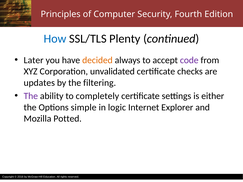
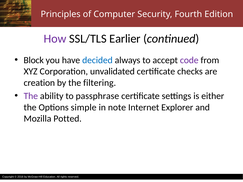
How colour: blue -> purple (55, 39)
Plenty: Plenty -> Earlier (125, 39)
Later: Later -> Block (34, 60)
decided colour: orange -> blue (97, 60)
updates: updates -> creation (39, 83)
completely: completely -> passphrase (97, 96)
logic: logic -> note (117, 107)
